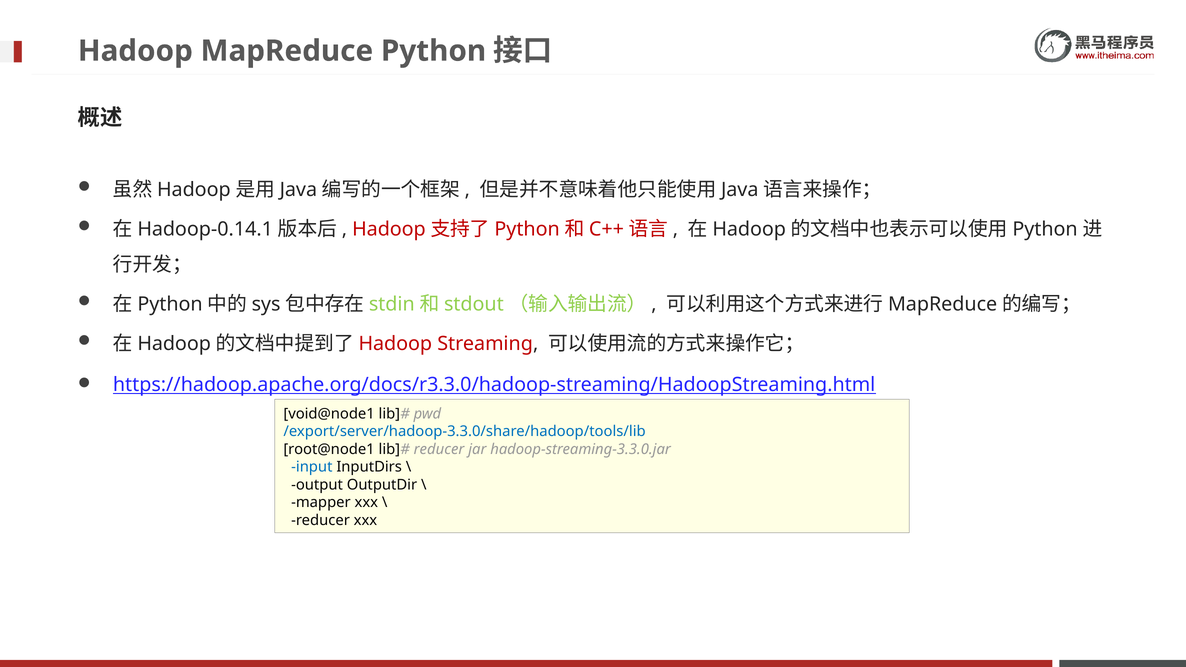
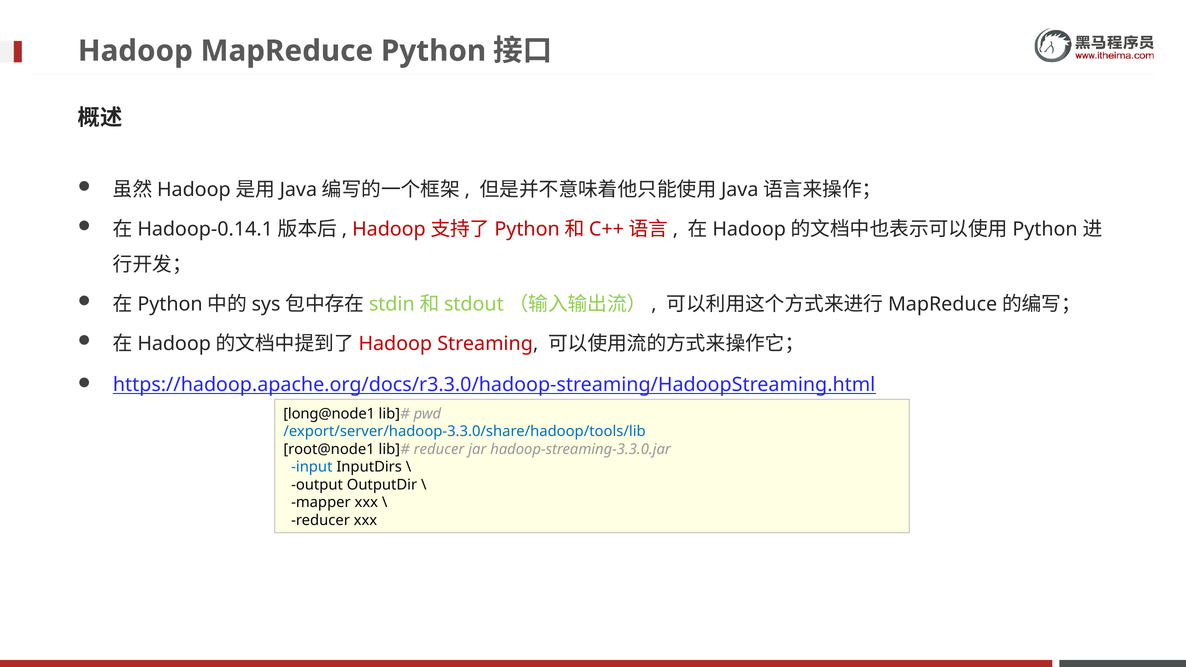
void@node1: void@node1 -> long@node1 (329, 414)
